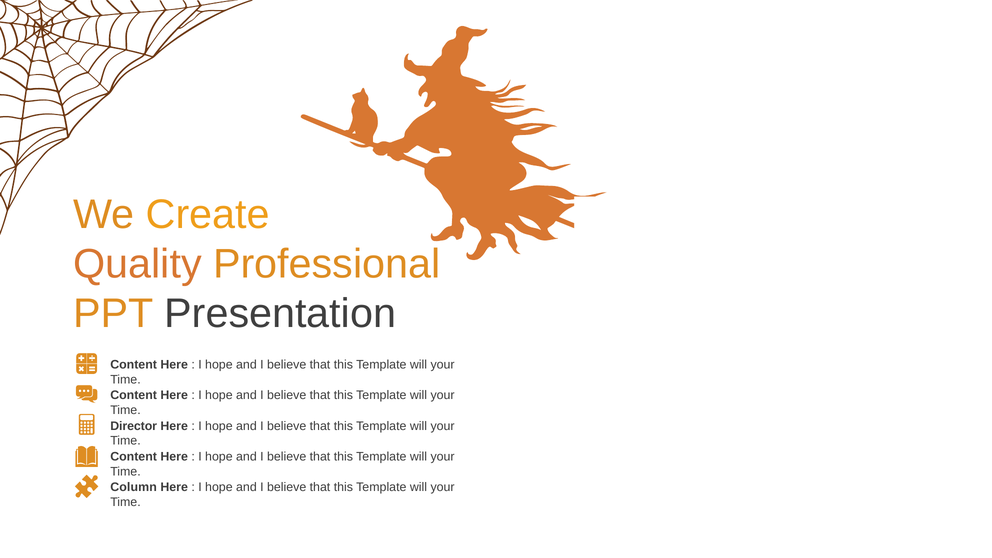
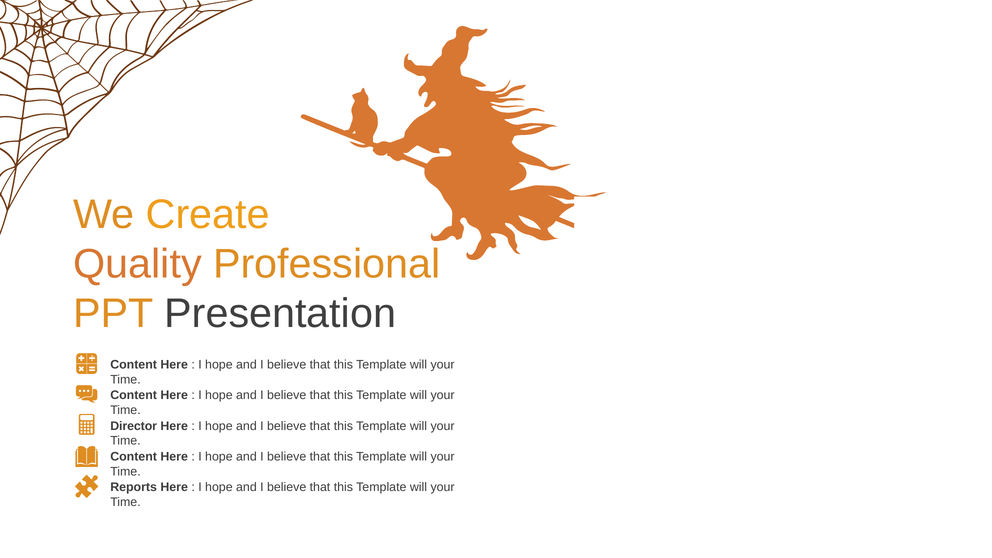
Column: Column -> Reports (134, 487)
